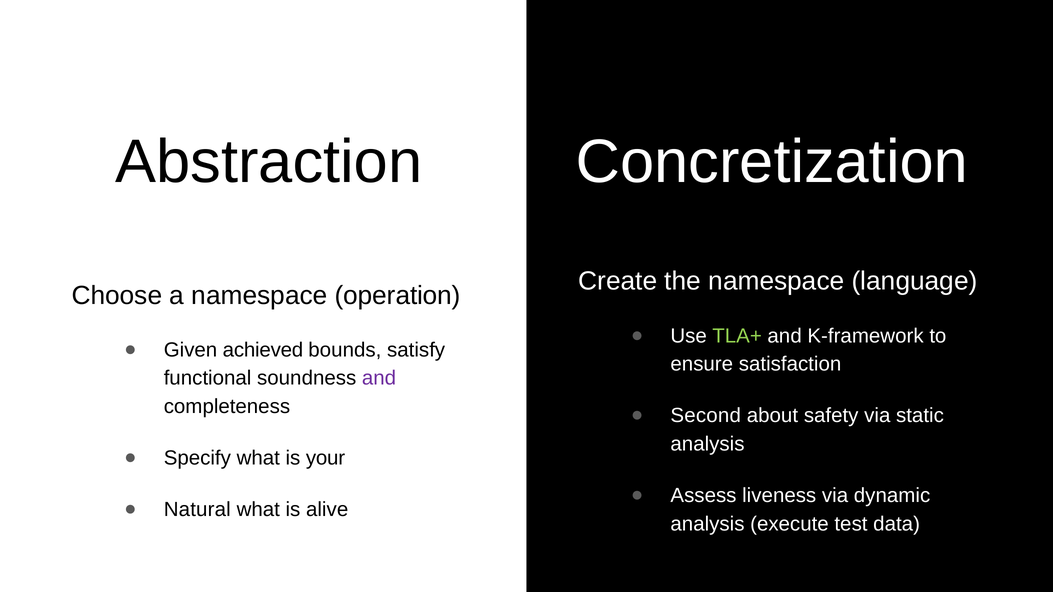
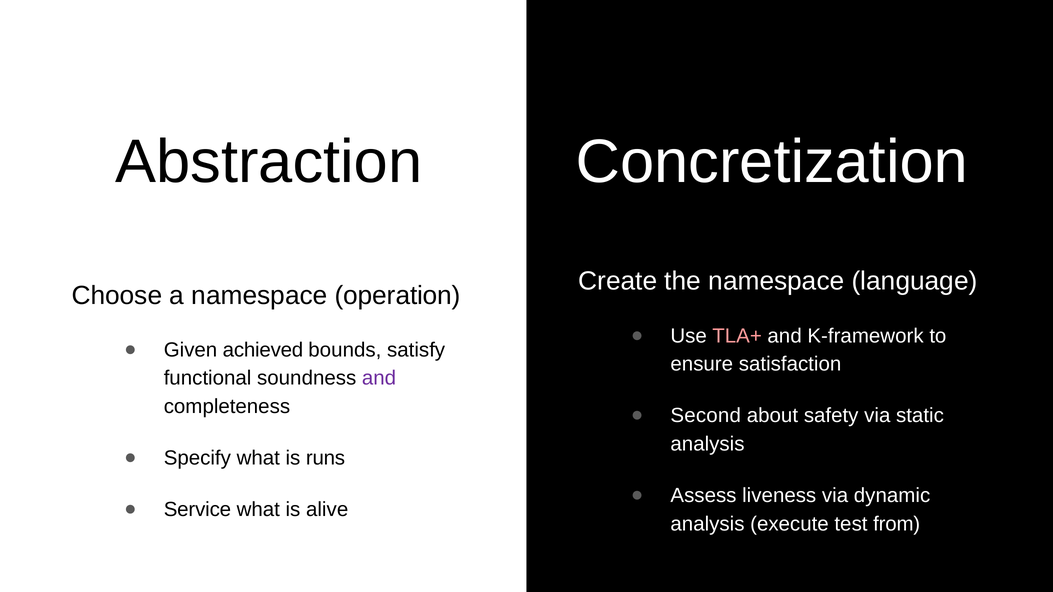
TLA+ colour: light green -> pink (737, 336)
your: your -> runs (326, 458)
Natural: Natural -> Service (197, 510)
data: data -> from (897, 524)
